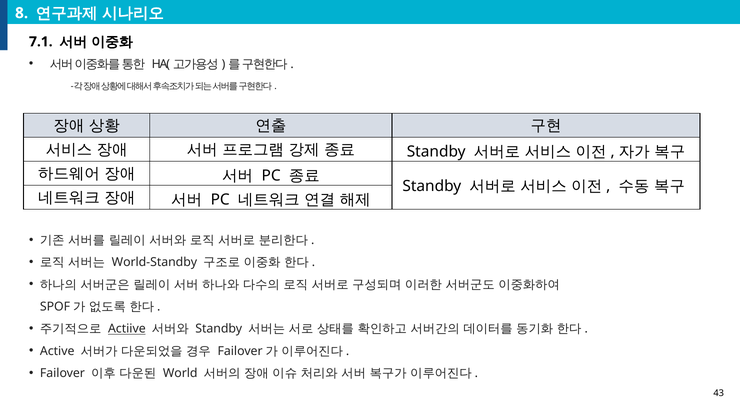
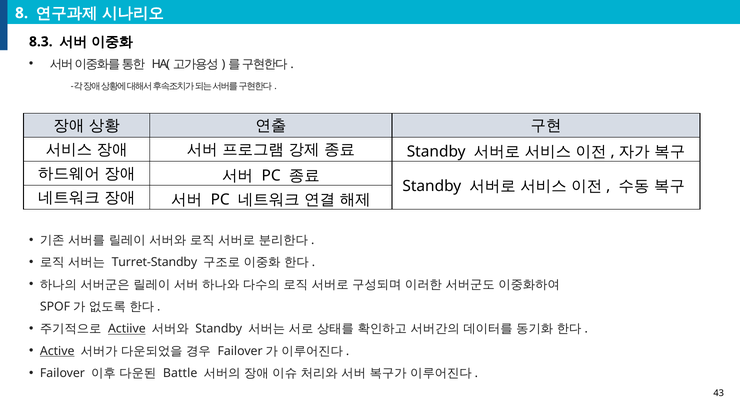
7.1: 7.1 -> 8.3 (41, 42)
World-Standby: World-Standby -> Turret-Standby (154, 263)
Active underline: none -> present (57, 351)
World: World -> Battle (180, 373)
